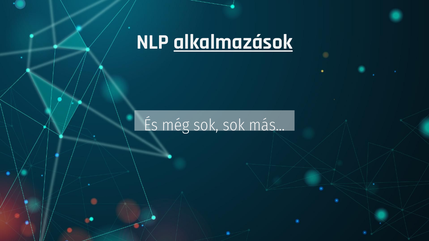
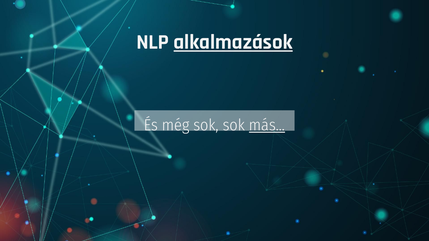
más underline: none -> present (267, 125)
